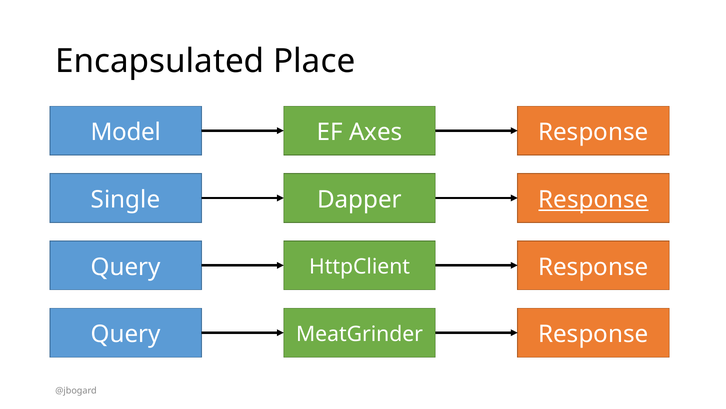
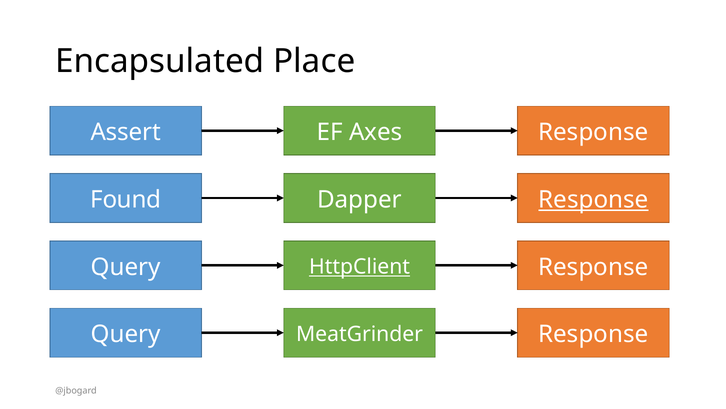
Model: Model -> Assert (126, 132)
Single: Single -> Found (126, 199)
HttpClient underline: none -> present (360, 266)
